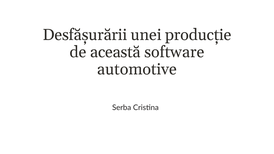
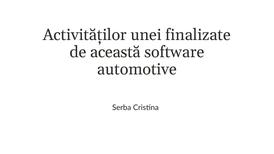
Desfășurării: Desfășurării -> Activităților (85, 35)
producție: producție -> finalizate (198, 35)
